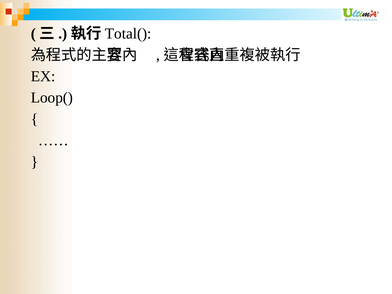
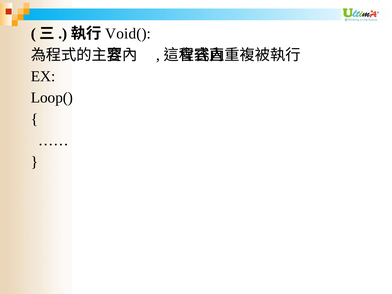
Total(: Total( -> Void( (128, 34)
